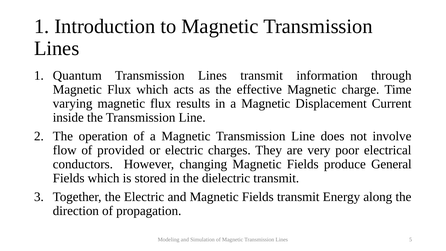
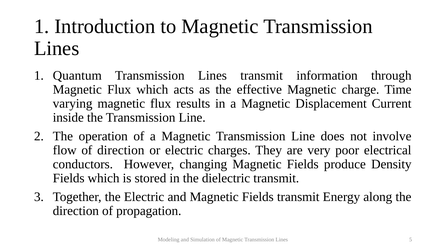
of provided: provided -> direction (121, 150)
General: General -> Density (391, 164)
